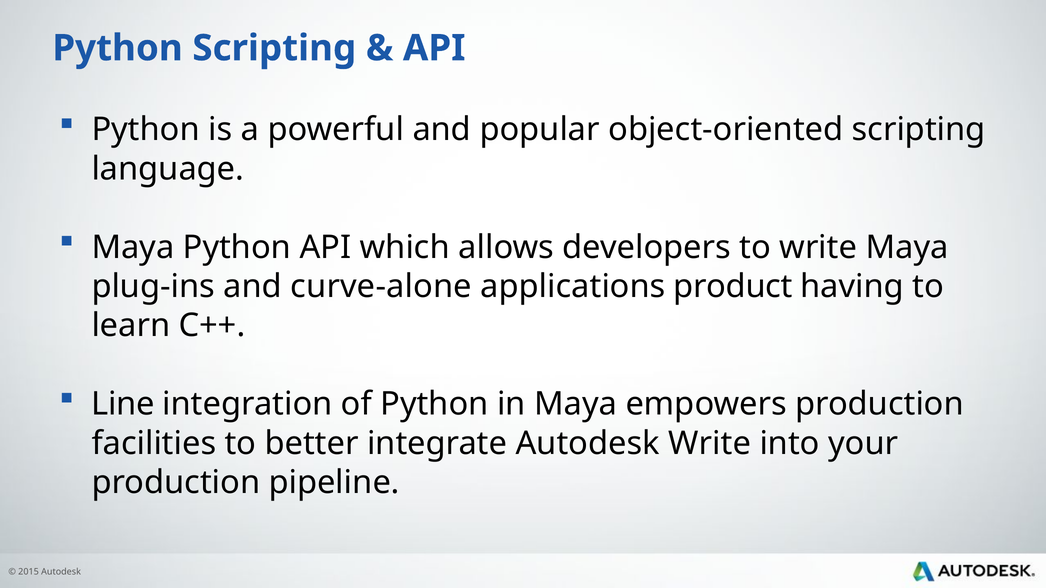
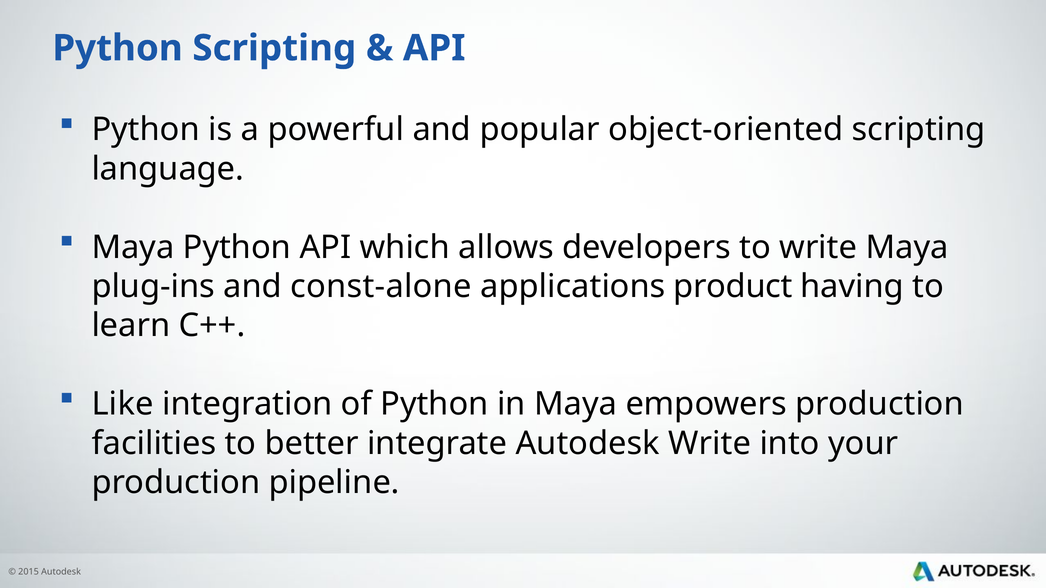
curve-alone: curve-alone -> const-alone (381, 287)
Line: Line -> Like (123, 404)
